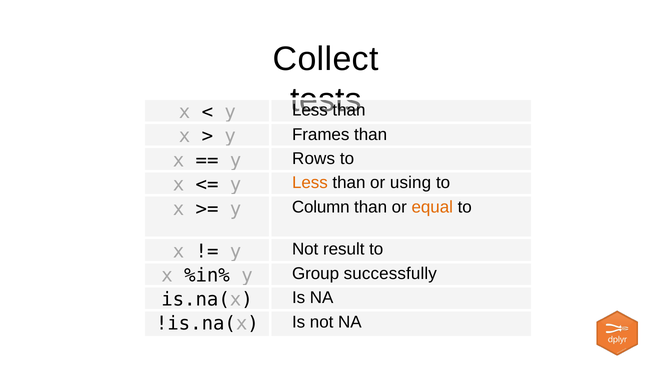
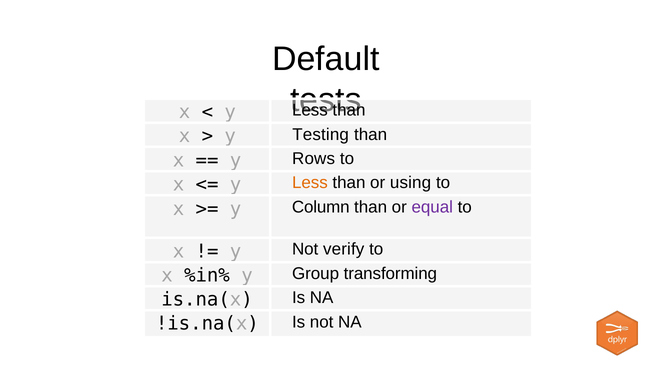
Collect: Collect -> Default (326, 59)
Frames: Frames -> Testing (321, 134)
equal colour: orange -> purple (432, 207)
result: result -> verify (344, 249)
successfully: successfully -> transforming (390, 273)
